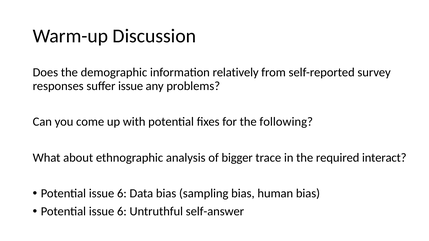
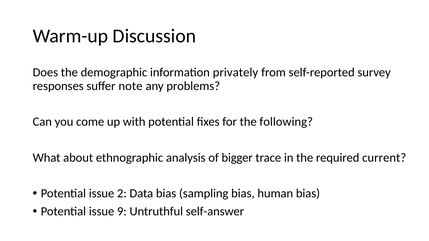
relatively: relatively -> privately (235, 73)
suffer issue: issue -> note (131, 86)
interact: interact -> current (384, 158)
6: 6 -> 2 (122, 194)
6: 6 -> 9 (122, 212)
